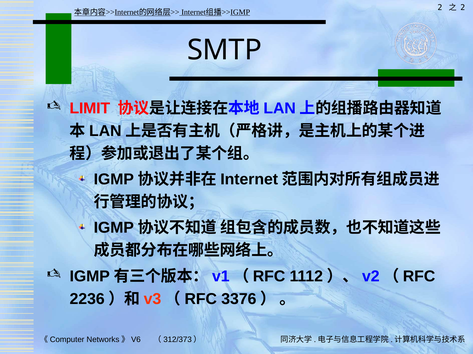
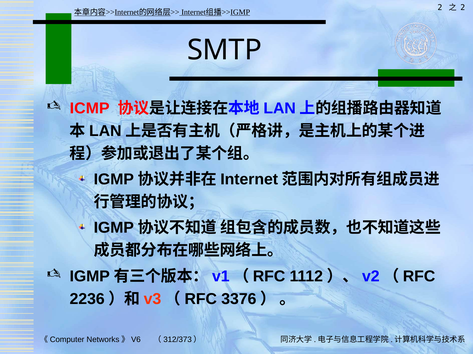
LIMIT: LIMIT -> ICMP (90, 108)
